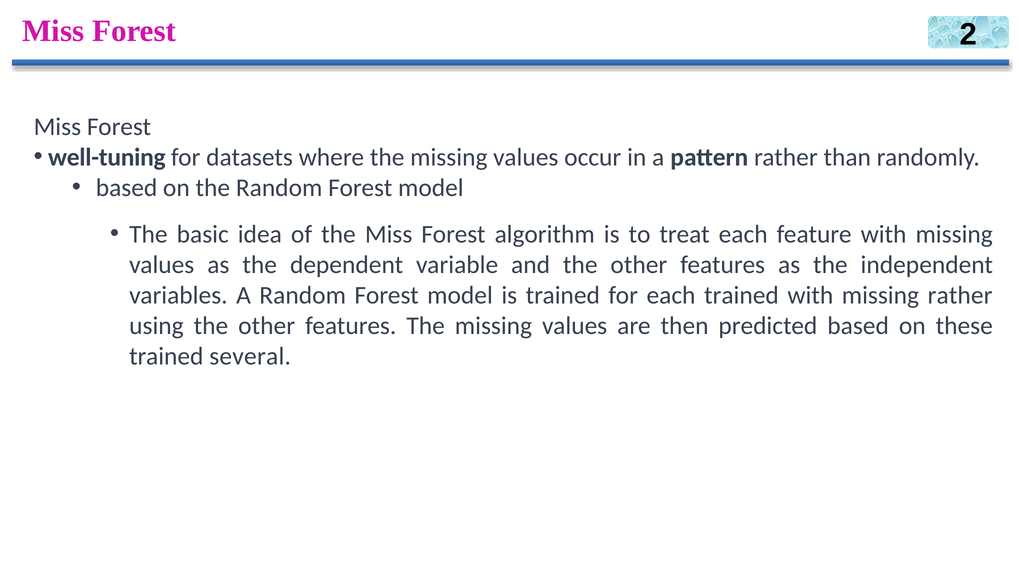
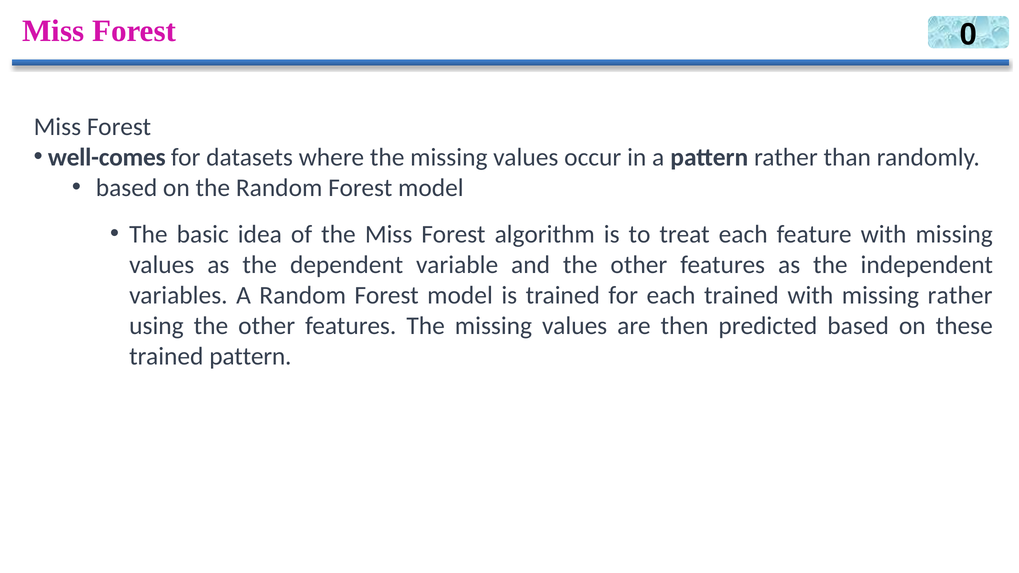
2: 2 -> 0 (969, 34)
well-tuning: well-tuning -> well-comes (107, 157)
trained several: several -> pattern (250, 357)
